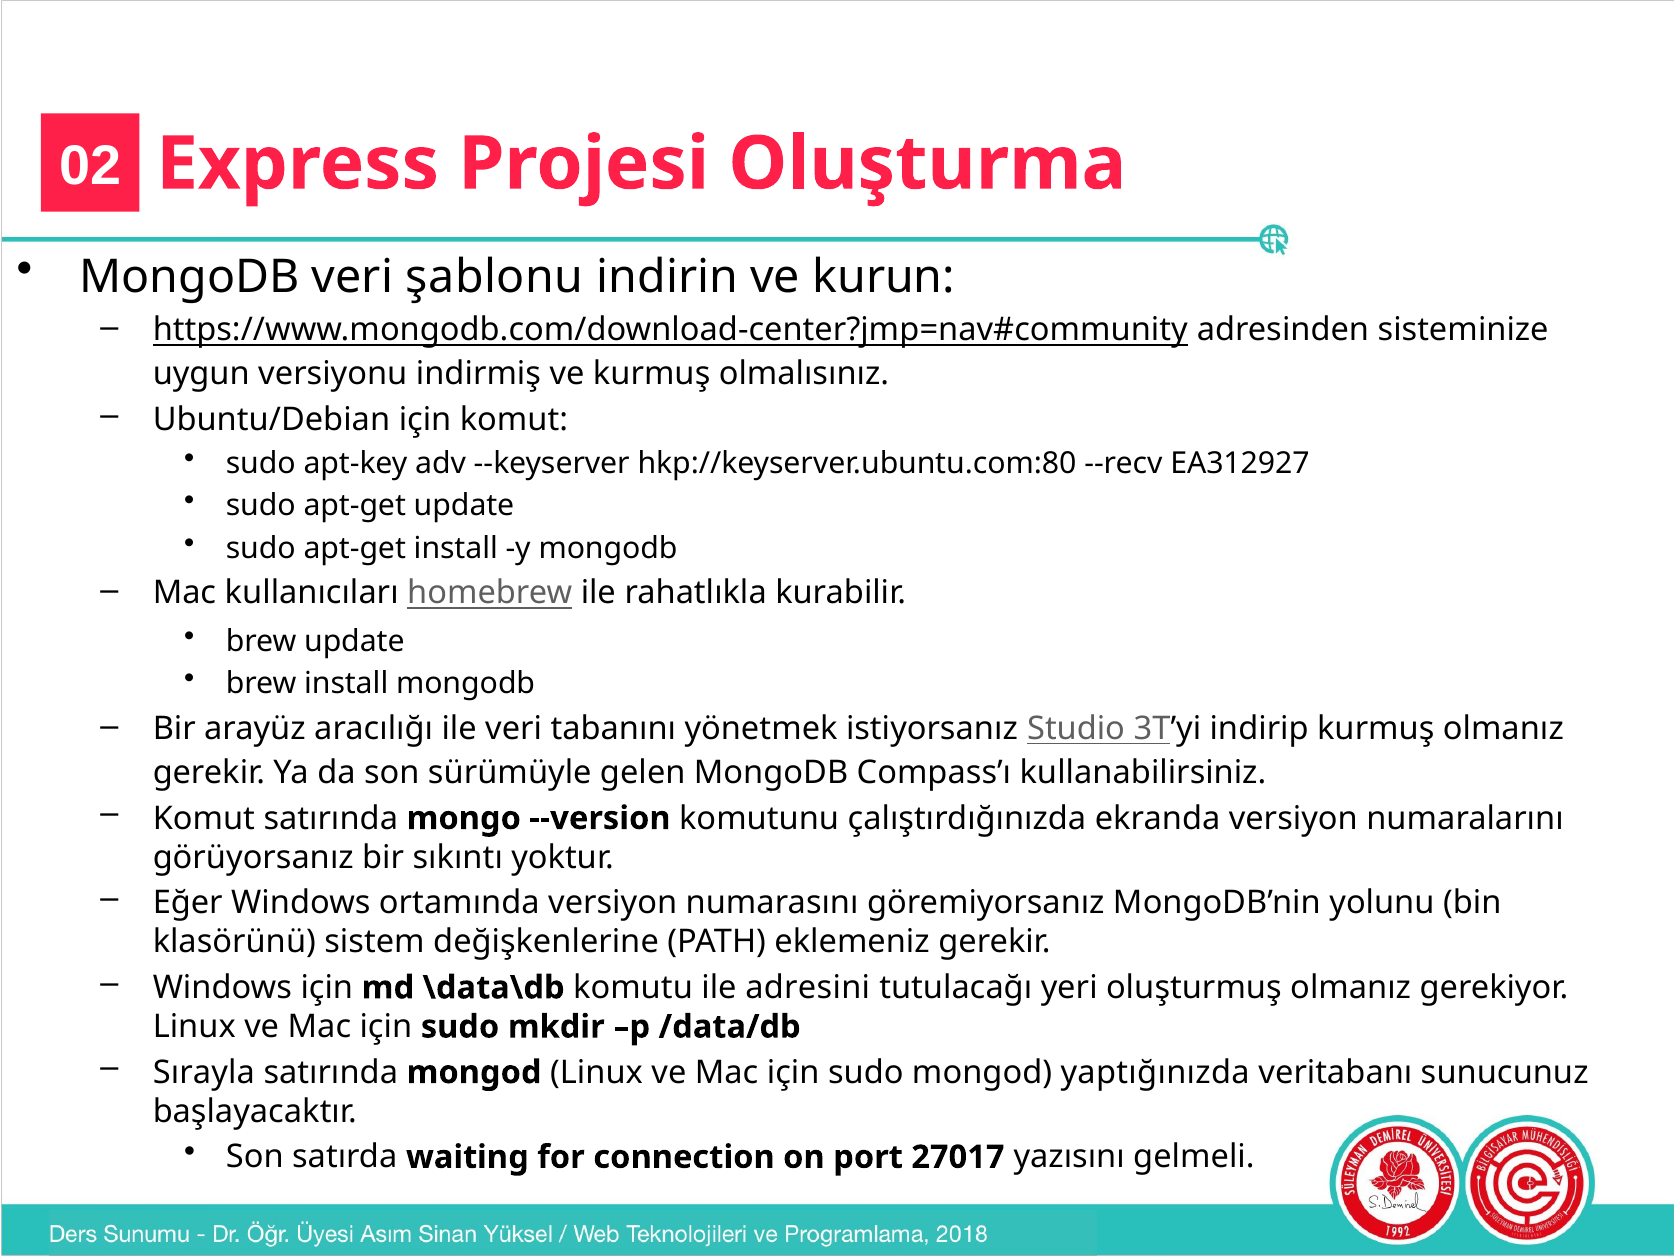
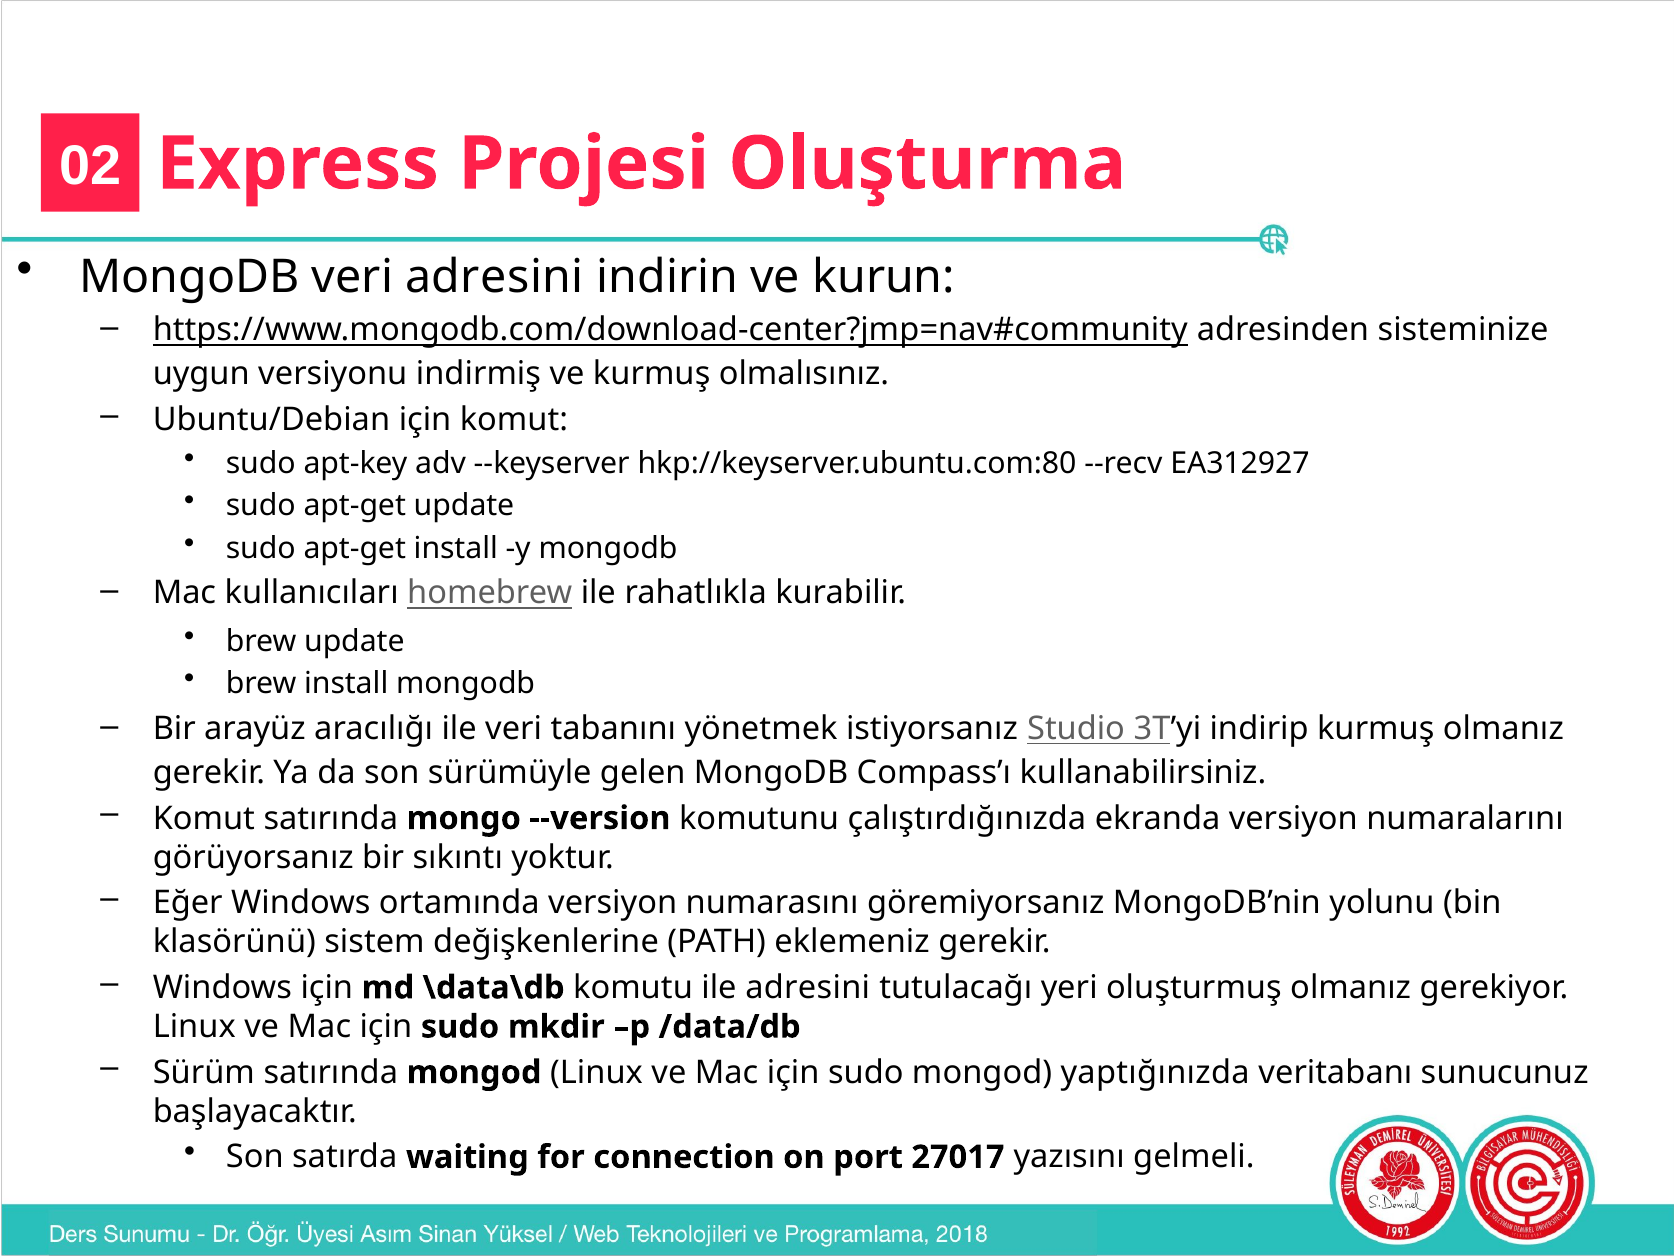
veri şablonu: şablonu -> adresini (495, 277)
Sırayla: Sırayla -> Sürüm (204, 1072)
